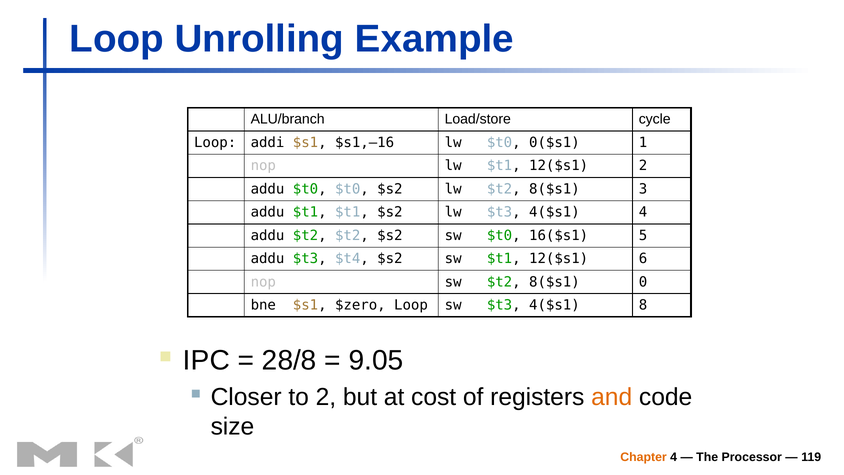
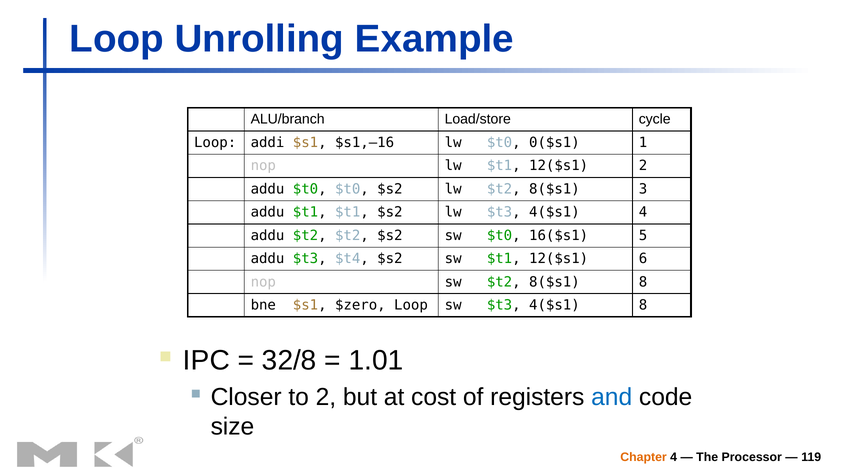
8($s1 0: 0 -> 8 (643, 282)
28/8: 28/8 -> 32/8 (289, 360)
9.05: 9.05 -> 1.01 (376, 360)
and colour: orange -> blue (612, 397)
